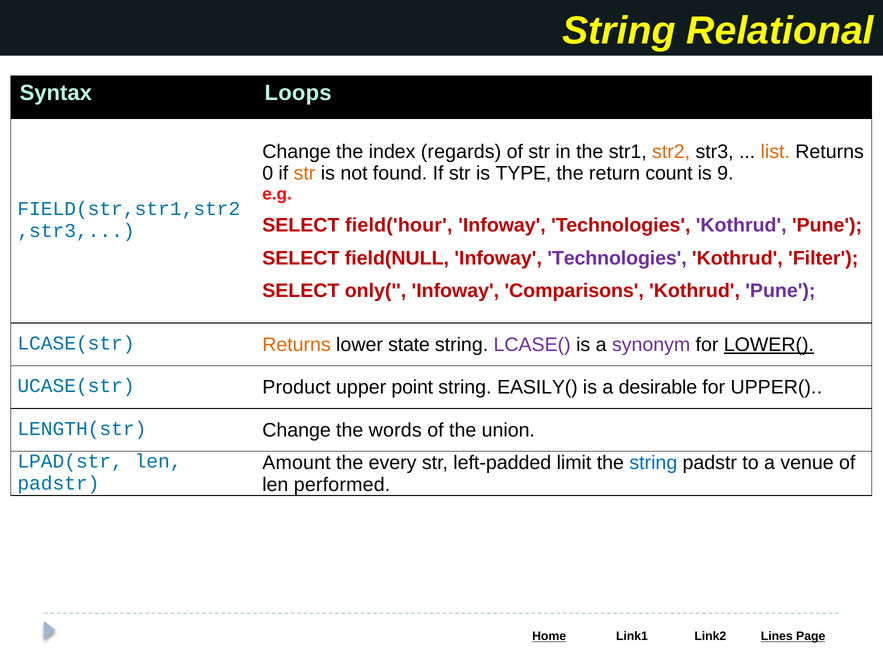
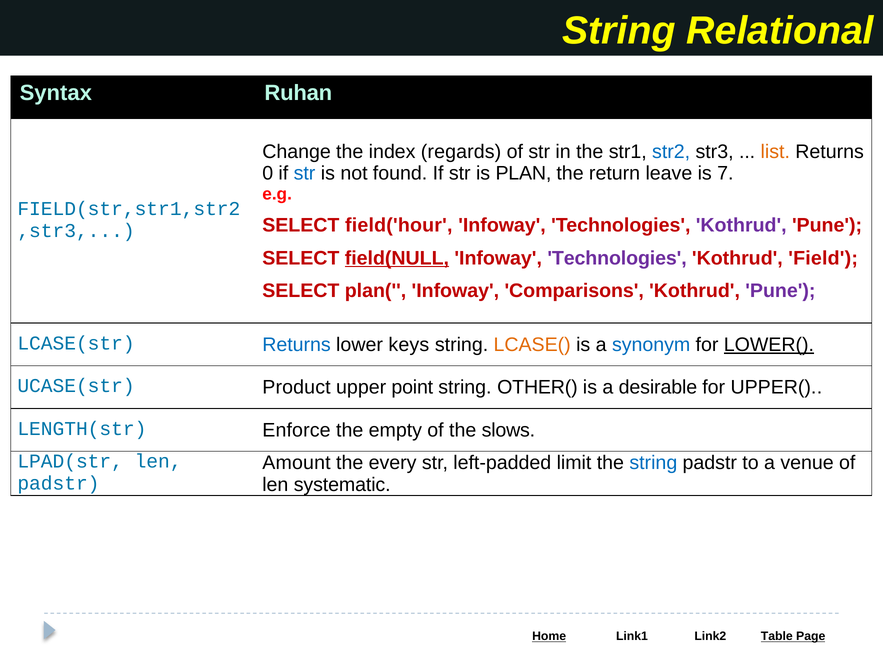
Loops: Loops -> Ruhan (298, 93)
str2 colour: orange -> blue (671, 152)
str colour: orange -> blue (305, 174)
TYPE: TYPE -> PLAN (523, 174)
count: count -> leave (669, 174)
9: 9 -> 7 (725, 174)
field(NULL underline: none -> present (397, 258)
Filter: Filter -> Field (823, 258)
only(: only( -> plan( (376, 291)
Returns colour: orange -> blue (297, 345)
state: state -> keys (409, 345)
LCASE( colour: purple -> orange (532, 345)
synonym colour: purple -> blue (651, 345)
EASILY(: EASILY( -> OTHER( (537, 388)
LENGTH(str Change: Change -> Enforce (296, 430)
words: words -> empty (395, 430)
union: union -> slows (508, 430)
performed: performed -> systematic (342, 485)
Lines: Lines -> Table (777, 637)
